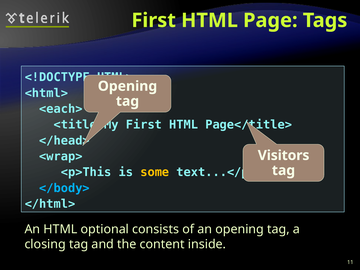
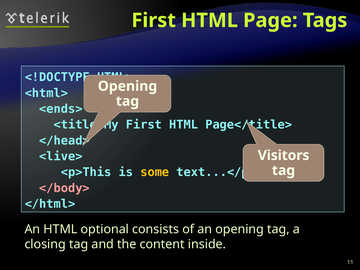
<each>: <each> -> <ends> (61, 109)
<wrap>: <wrap> -> <live> (61, 156)
</body> colour: light blue -> pink (64, 188)
